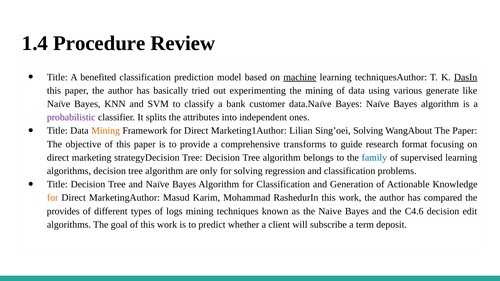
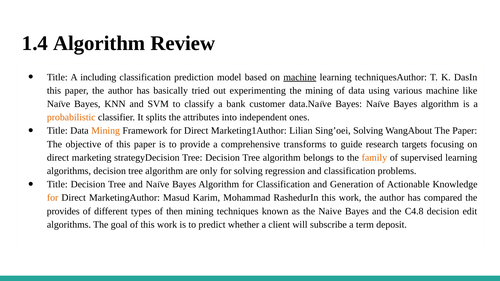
1.4 Procedure: Procedure -> Algorithm (99, 43)
benefited: benefited -> including (98, 77)
DasIn underline: present -> none (466, 77)
various generate: generate -> machine (442, 91)
probabilistic colour: purple -> orange (71, 117)
format: format -> targets (414, 144)
family colour: blue -> orange (374, 158)
logs: logs -> then (174, 211)
C4.6: C4.6 -> C4.8 (414, 211)
